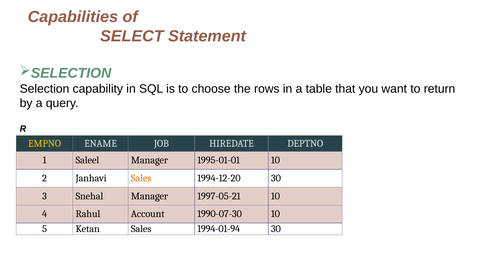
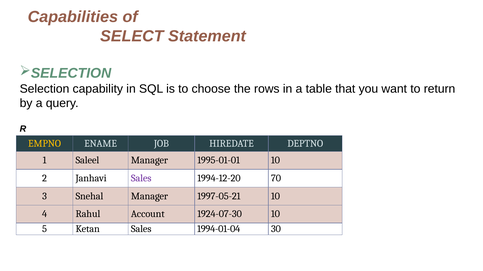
Sales colour: orange -> purple (141, 179)
1994-12-20 30: 30 -> 70 (276, 179)
1990-07-30: 1990-07-30 -> 1924-07-30 (220, 215)
1994-01-94: 1994-01-94 -> 1994-01-04 (219, 229)
